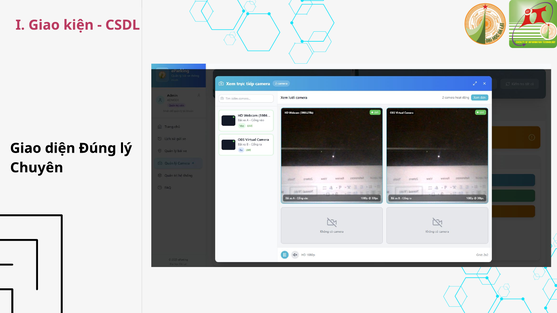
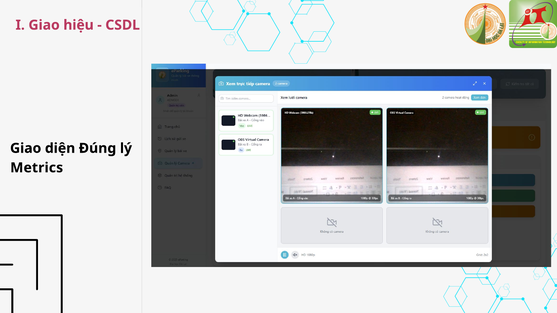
kiện: kiện -> hiệu (79, 25)
Chuyên: Chuyên -> Metrics (37, 168)
